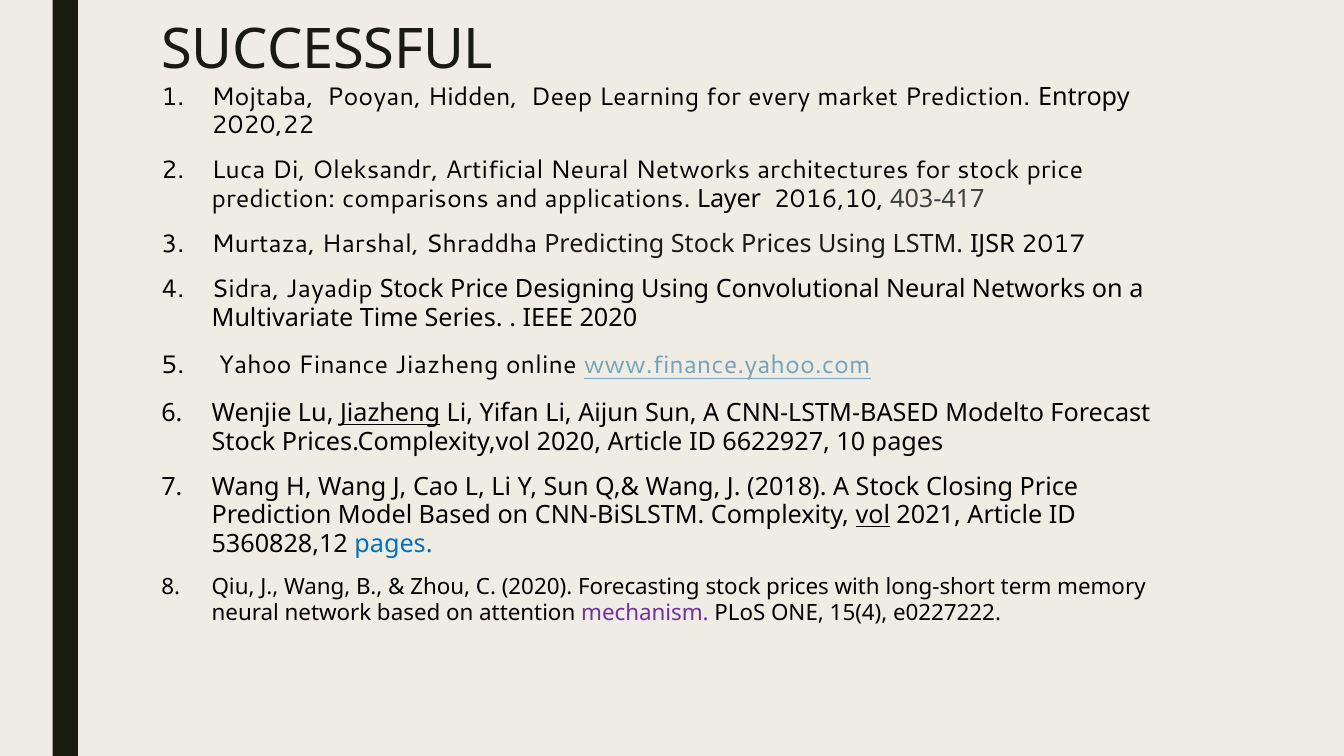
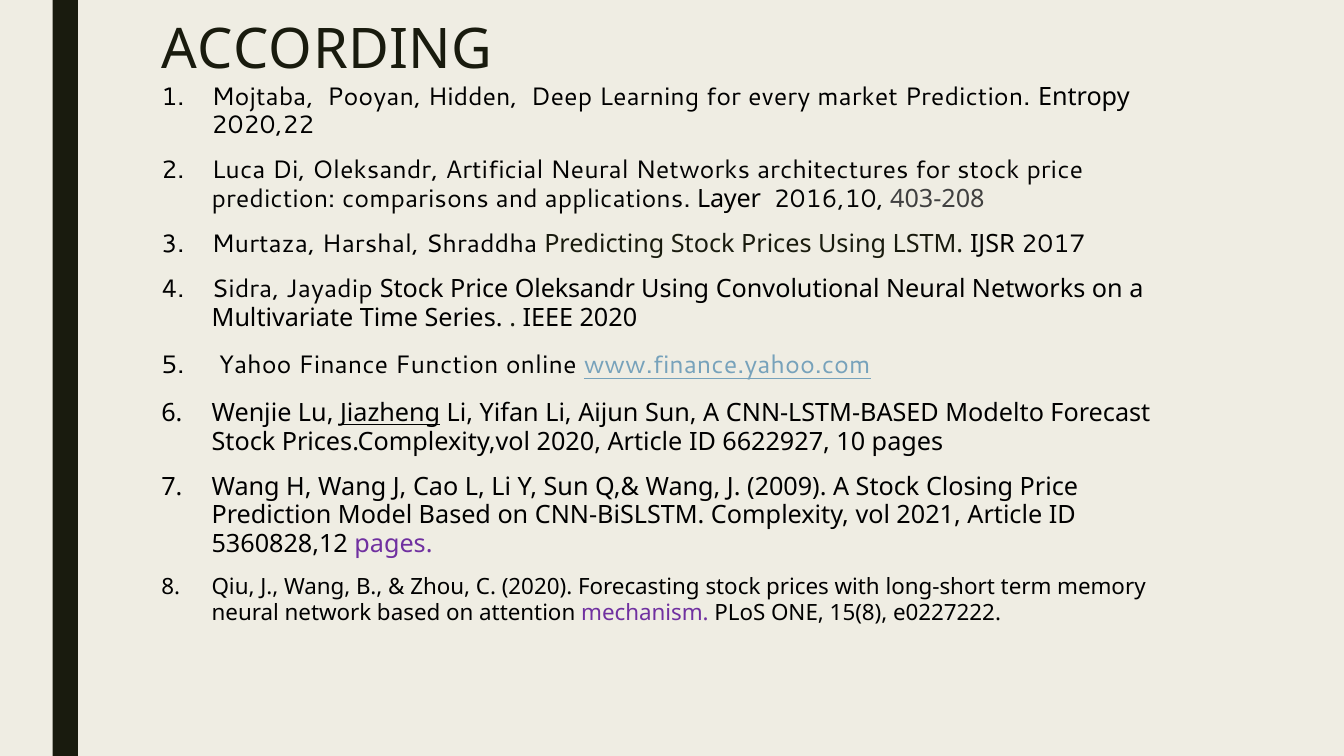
SUCCESSFUL: SUCCESSFUL -> ACCORDING (327, 50)
403-417: 403-417 -> 403-208 (937, 199)
Price Designing: Designing -> Oleksandr (575, 290)
Finance Jiazheng: Jiazheng -> Function (447, 366)
2018: 2018 -> 2009 (787, 487)
vol underline: present -> none (873, 516)
pages colour: blue -> purple (393, 544)
15(4: 15(4 -> 15(8 (859, 613)
